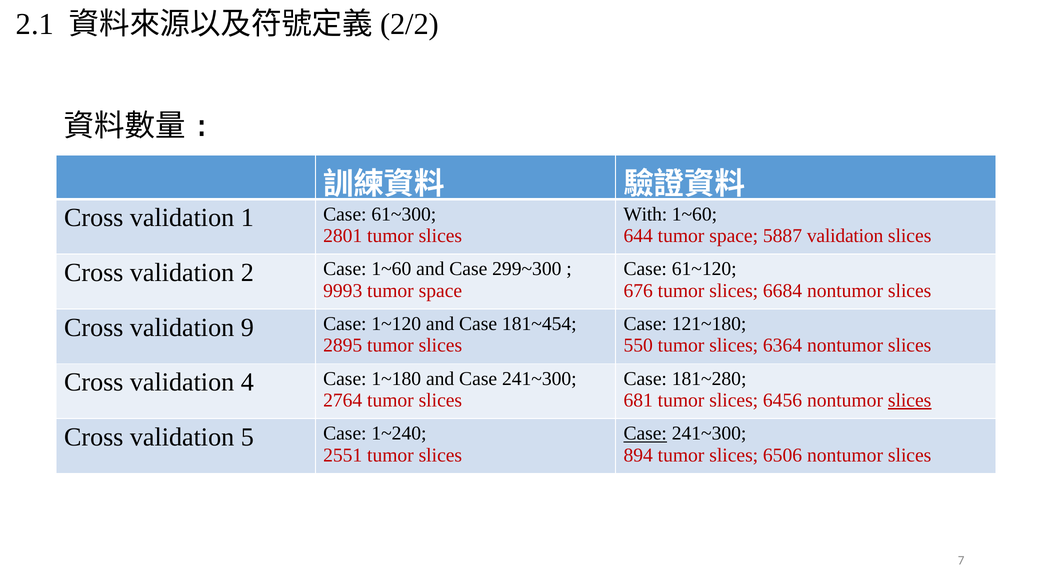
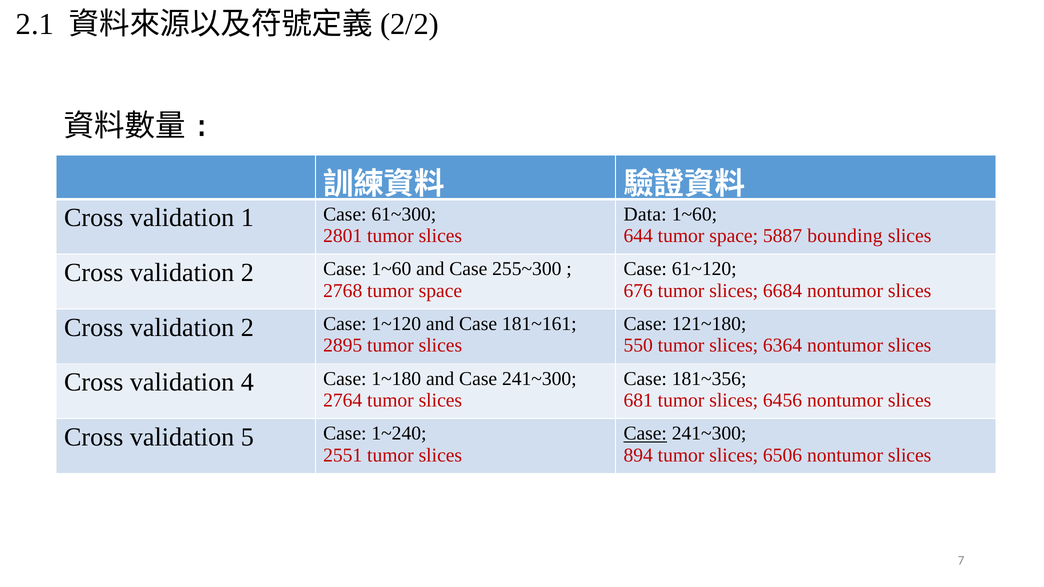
With: With -> Data (645, 214)
5887 validation: validation -> bounding (845, 236)
299~300: 299~300 -> 255~300 (527, 269)
9993: 9993 -> 2768 (343, 291)
9: 9 -> 2 (247, 328)
181~454: 181~454 -> 181~161 (539, 324)
181~280: 181~280 -> 181~356 (709, 379)
slices underline: present -> none (910, 400)
